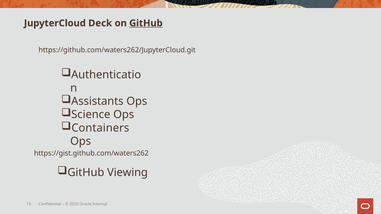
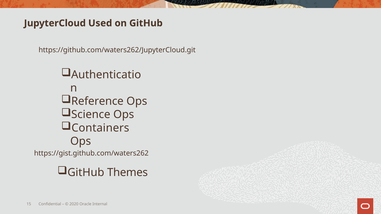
Deck: Deck -> Used (100, 23)
GitHub underline: present -> none (146, 23)
Assistants: Assistants -> Reference (97, 101)
Viewing: Viewing -> Themes (128, 173)
